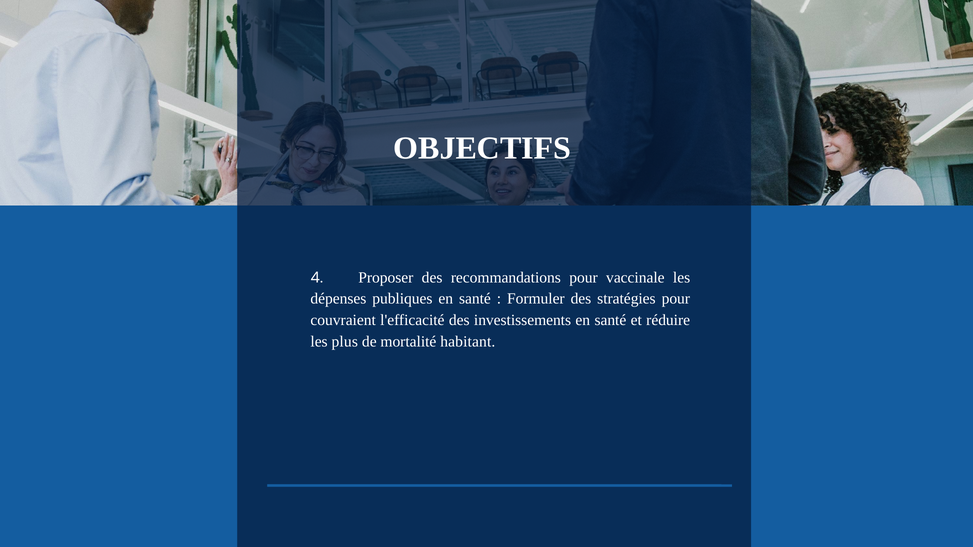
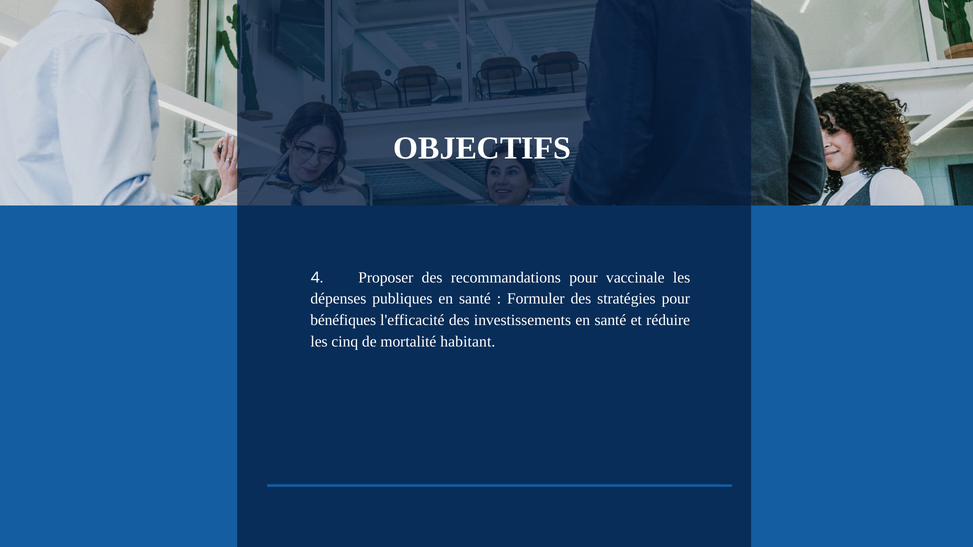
couvraient: couvraient -> bénéfiques (343, 320)
plus: plus -> cinq (345, 342)
